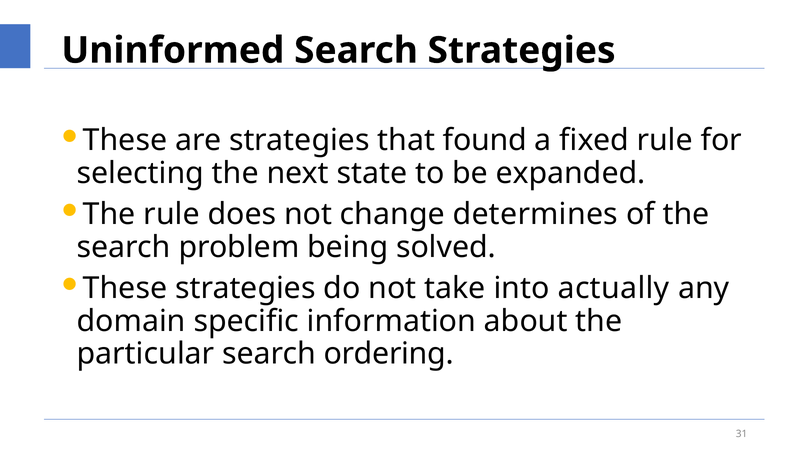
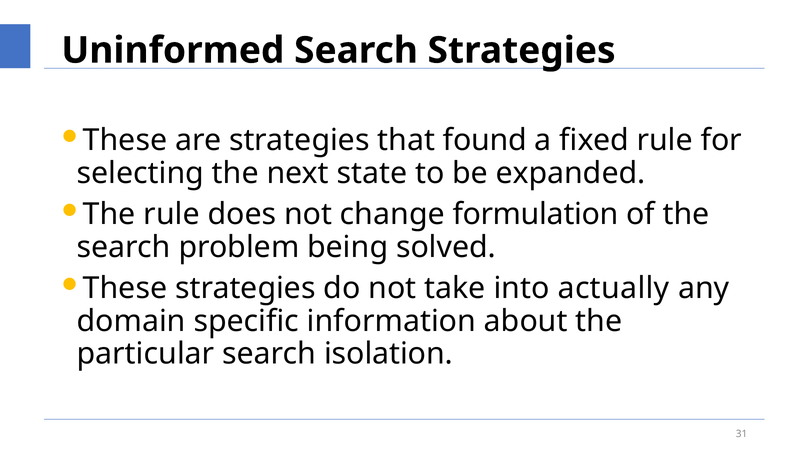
determines: determines -> formulation (536, 214)
ordering: ordering -> isolation (389, 354)
